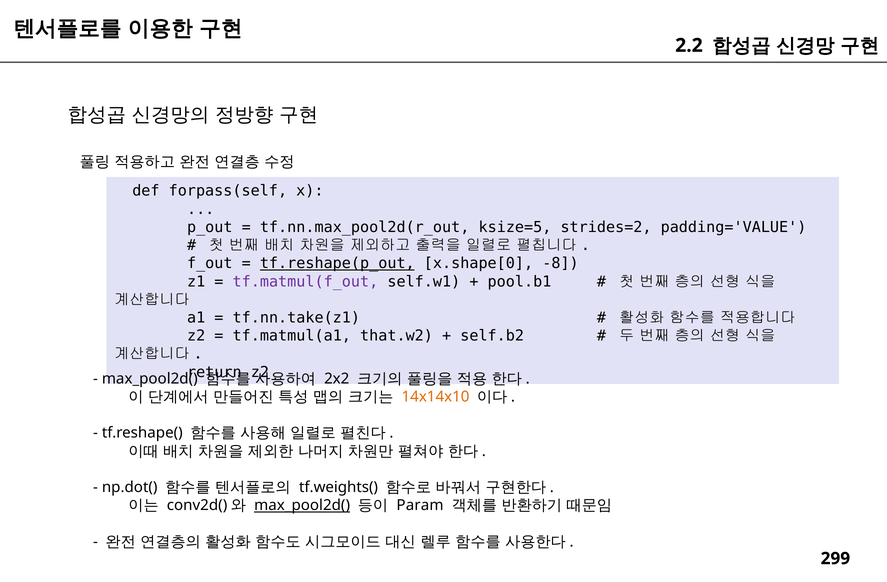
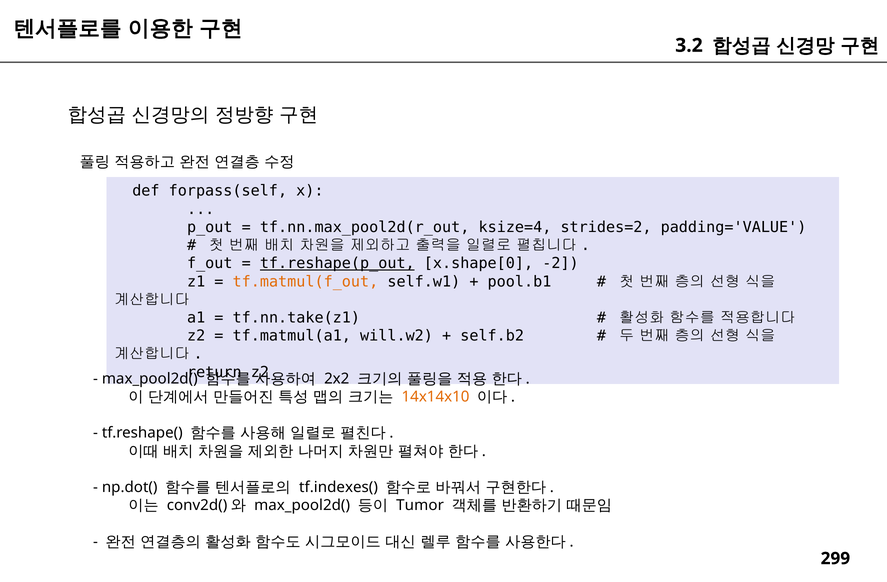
2.2: 2.2 -> 3.2 (689, 45)
ksize=5: ksize=5 -> ksize=4 (515, 227)
-8: -8 -> -2 (561, 264)
tf.matmul(f_out colour: purple -> orange (305, 282)
that.w2: that.w2 -> will.w2 (397, 336)
tf.weights(: tf.weights( -> tf.indexes( (339, 488)
max_pool2d( underline: present -> none (302, 506)
Param: Param -> Tumor (420, 506)
